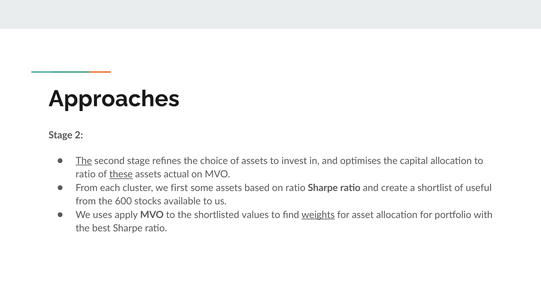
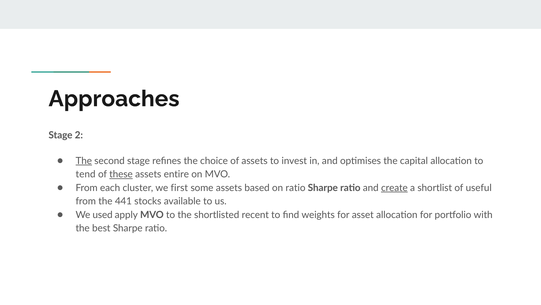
ratio: ratio -> tend (86, 174)
actual: actual -> entire (176, 174)
create underline: none -> present (394, 187)
600: 600 -> 441 (123, 201)
uses: uses -> used (103, 214)
values: values -> recent (255, 214)
weights underline: present -> none (318, 214)
